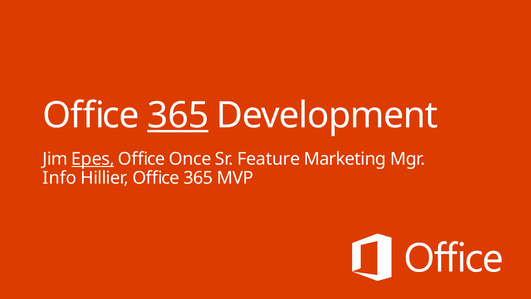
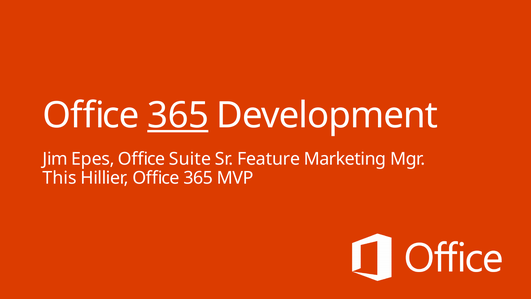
Epes underline: present -> none (93, 159)
Once: Once -> Suite (190, 159)
Info: Info -> This (60, 178)
